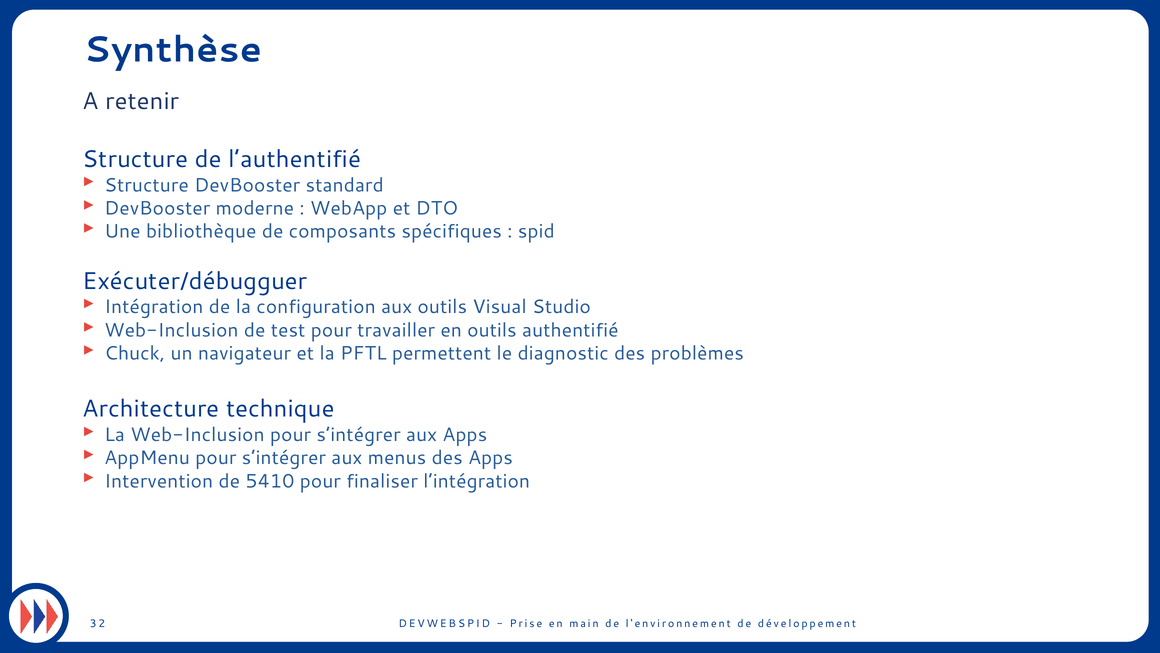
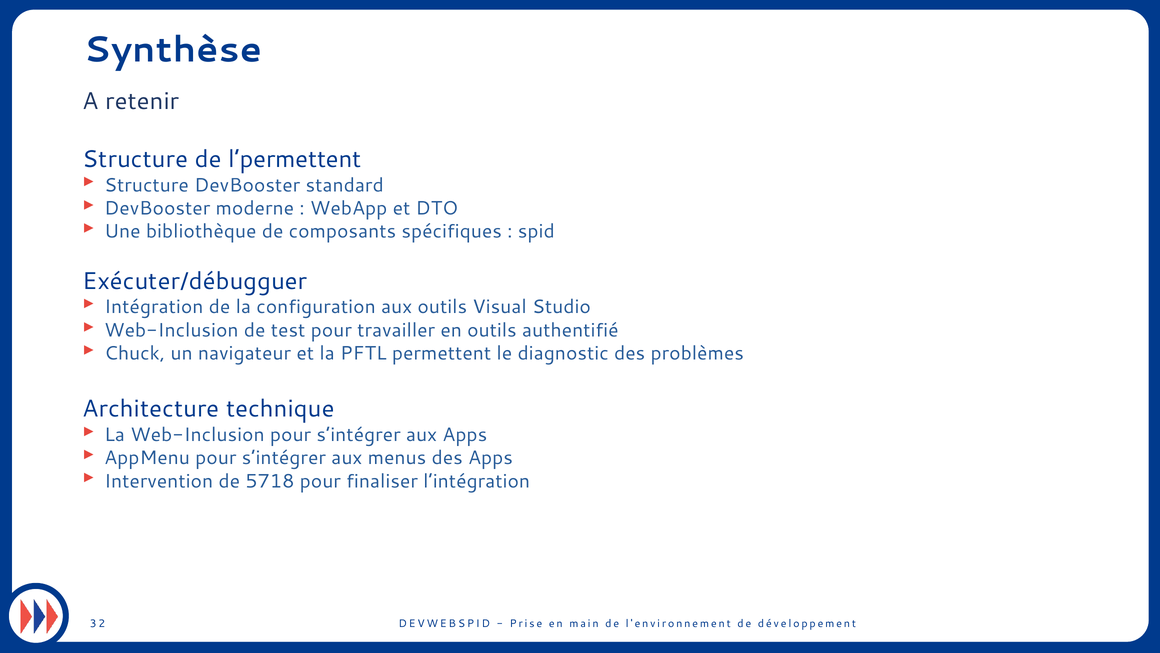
l’authentifié: l’authentifié -> l’permettent (295, 159)
5410: 5410 -> 5718 (270, 481)
